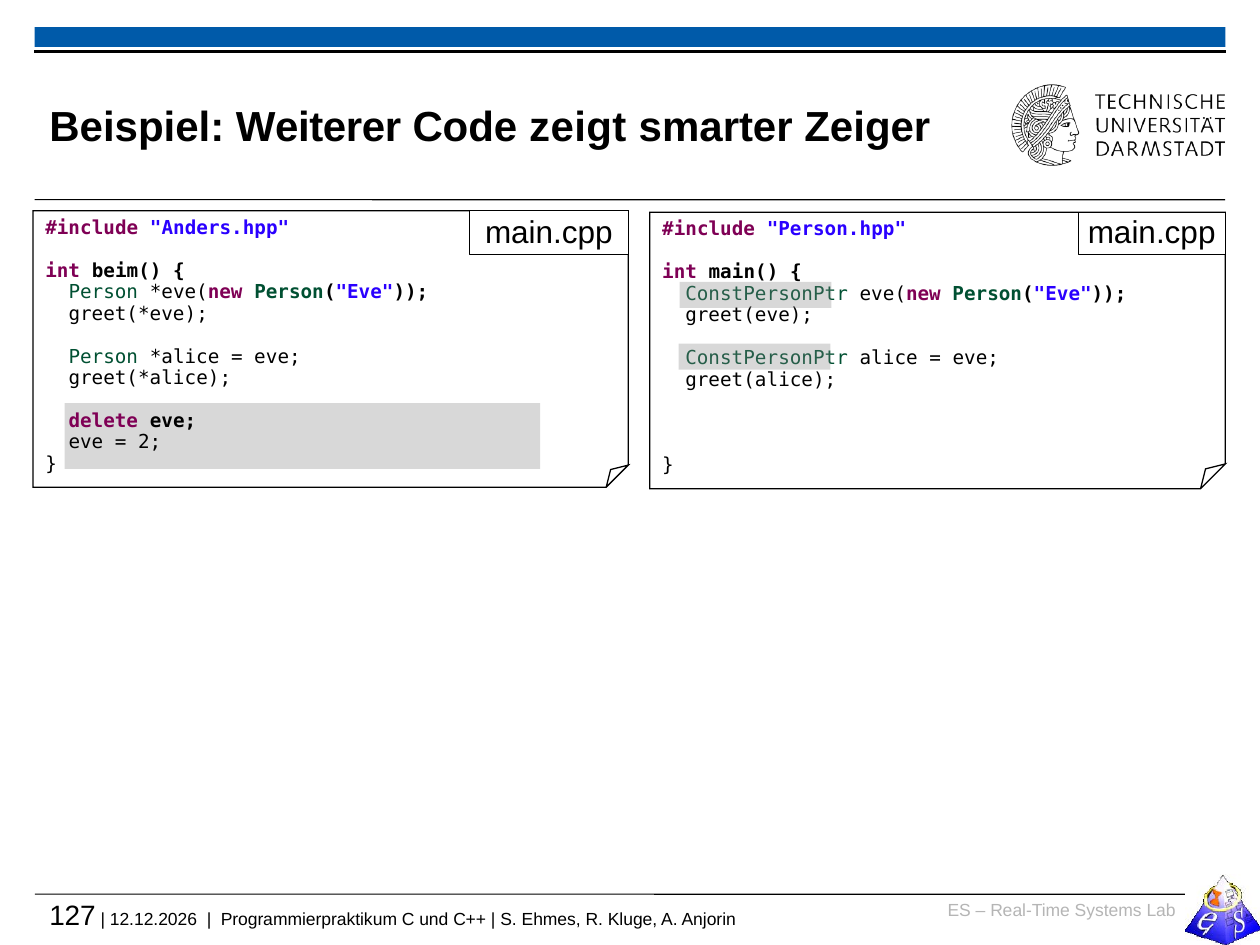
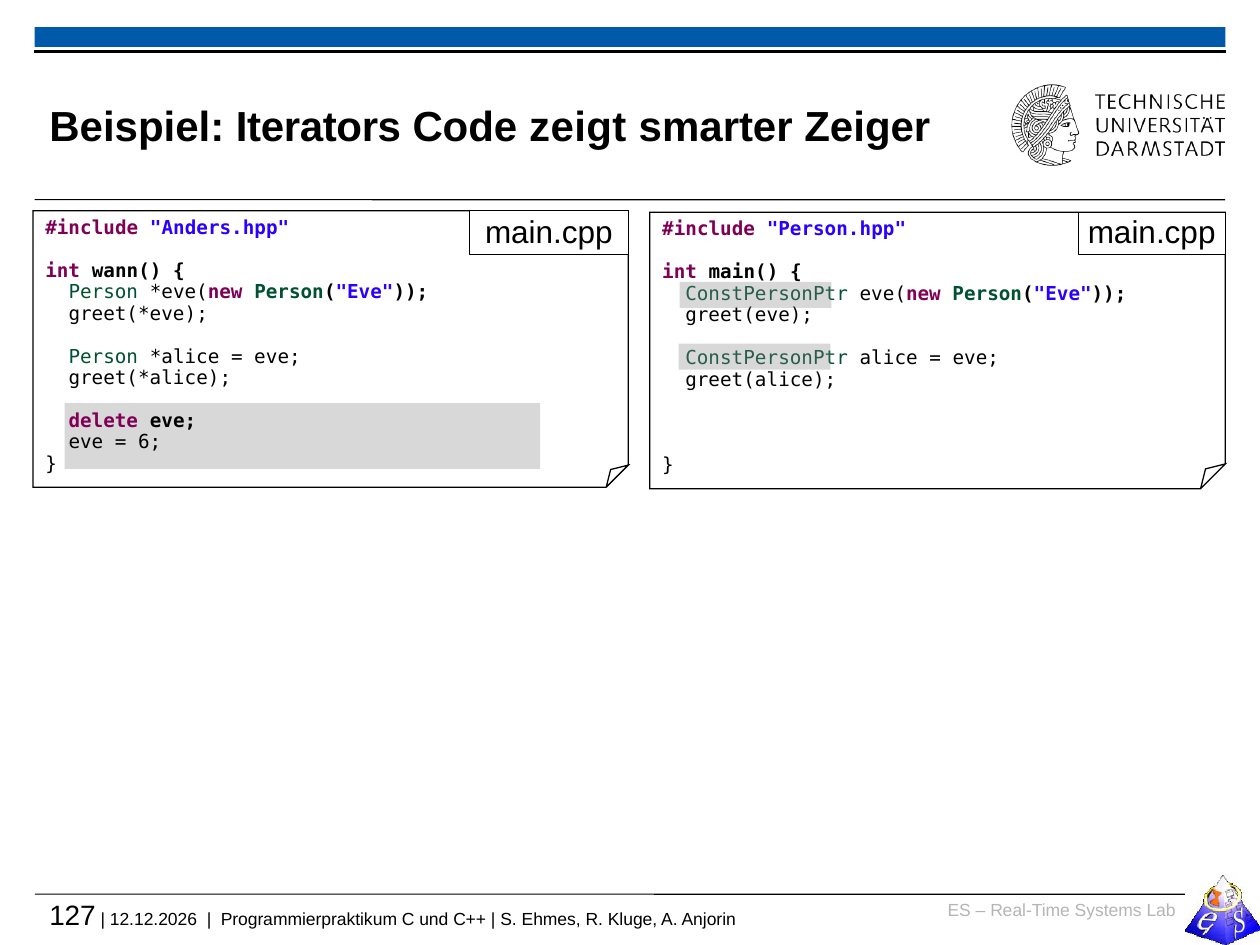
Weiterer: Weiterer -> Iterators (319, 128)
beim(: beim( -> wann( (127, 271)
2: 2 -> 6 (150, 443)
